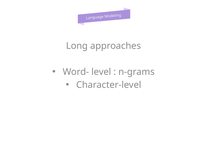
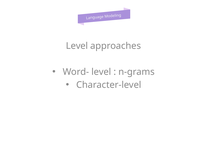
Long: Long -> Level (77, 46)
